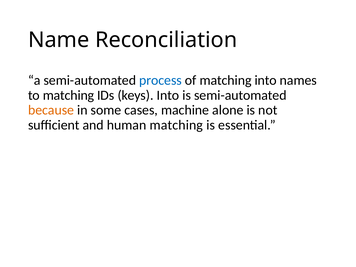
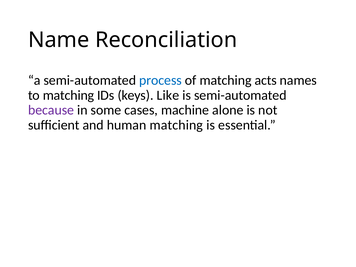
matching into: into -> acts (266, 80)
keys Into: Into -> Like (168, 95)
because colour: orange -> purple (51, 110)
